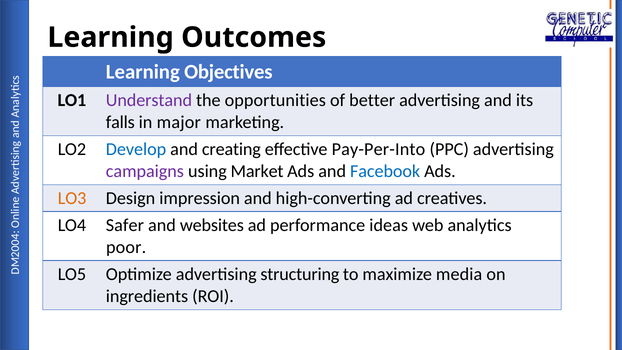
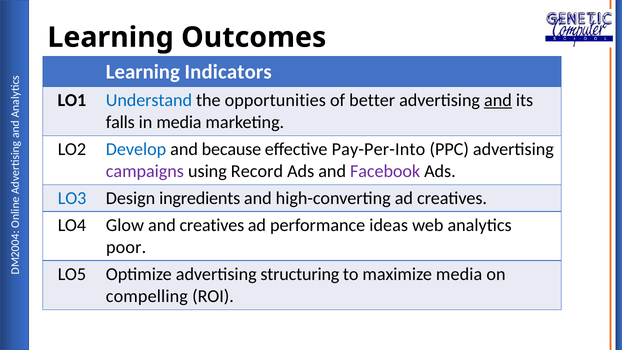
Objectives: Objectives -> Indicators (228, 72)
Understand colour: purple -> blue (149, 100)
and underline: none -> present (498, 100)
in major: major -> media (179, 122)
creating: creating -> because (231, 149)
Market: Market -> Record (257, 171)
Facebook colour: blue -> purple (385, 171)
LO3 colour: orange -> blue (72, 198)
impression: impression -> ingredients (200, 198)
Safer: Safer -> Glow (125, 225)
and websites: websites -> creatives (212, 225)
ingredients: ingredients -> compelling (147, 296)
